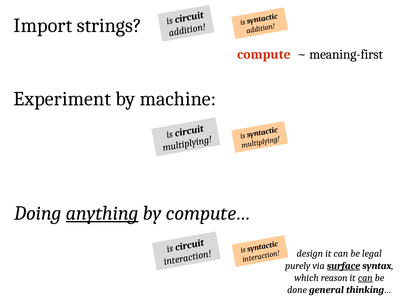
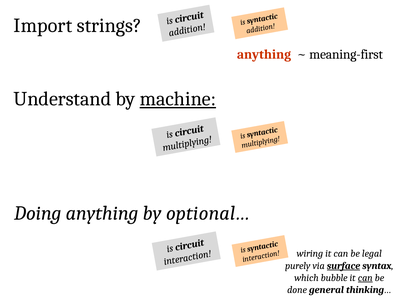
compute: compute -> anything (264, 54)
Experiment: Experiment -> Understand (62, 99)
machine underline: none -> present (178, 99)
anything underline: present -> none (102, 213)
compute…: compute… -> optional… (208, 213)
design: design -> wiring (310, 254)
reason: reason -> bubble (334, 278)
